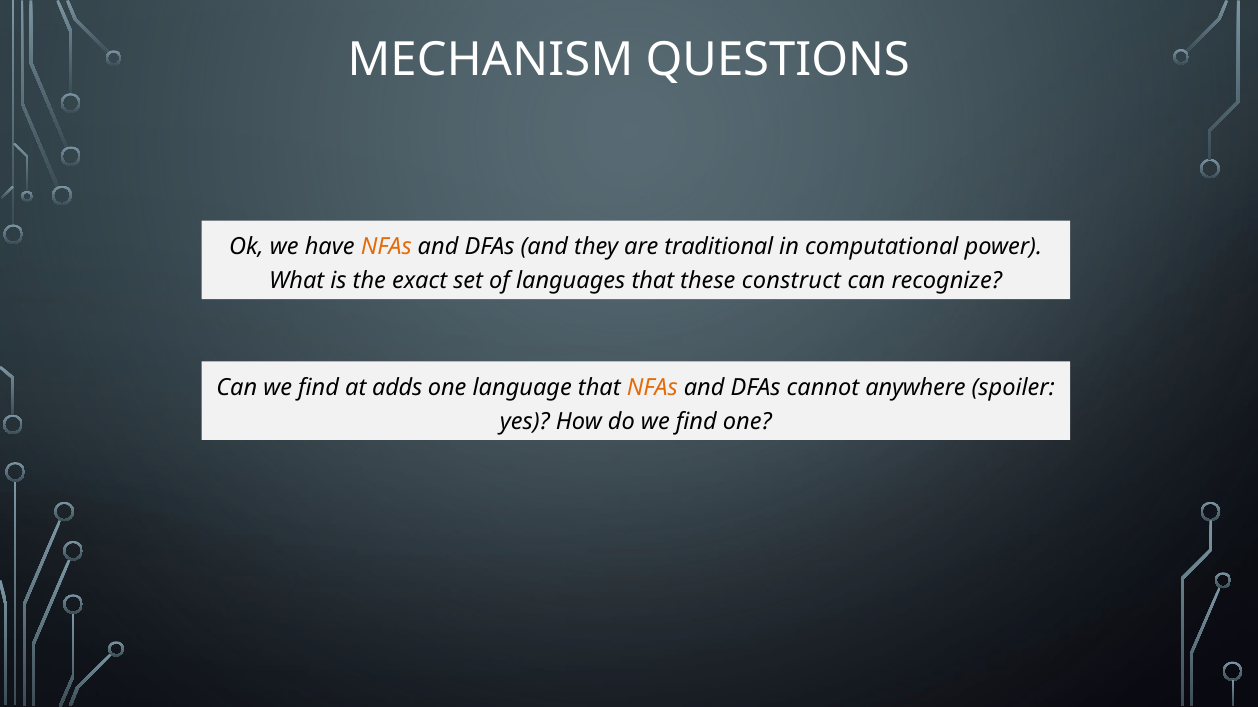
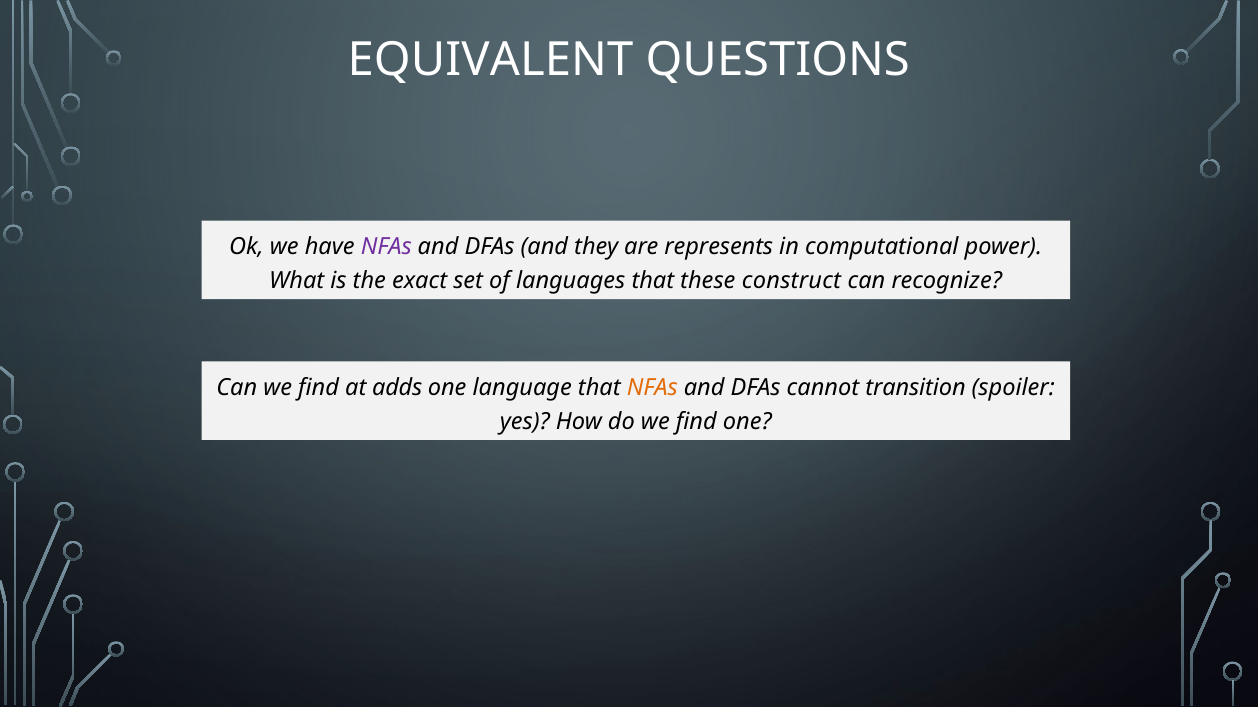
MECHANISM: MECHANISM -> EQUIVALENT (490, 60)
NFAs colour: orange -> purple (386, 247)
traditional: traditional -> represents (719, 247)
anywhere: anywhere -> transition (915, 388)
